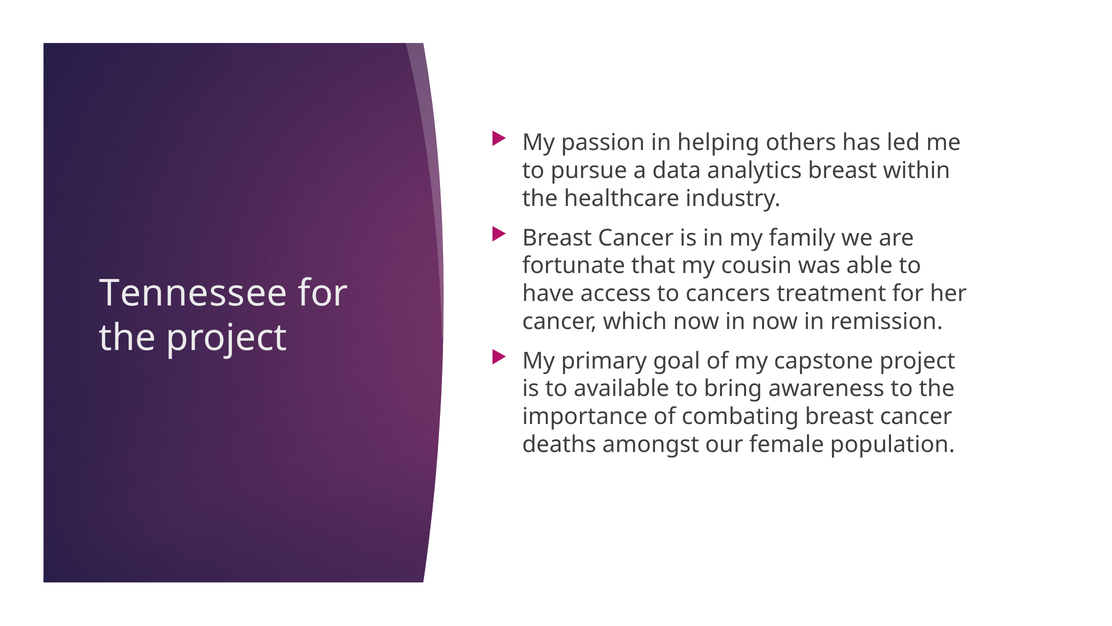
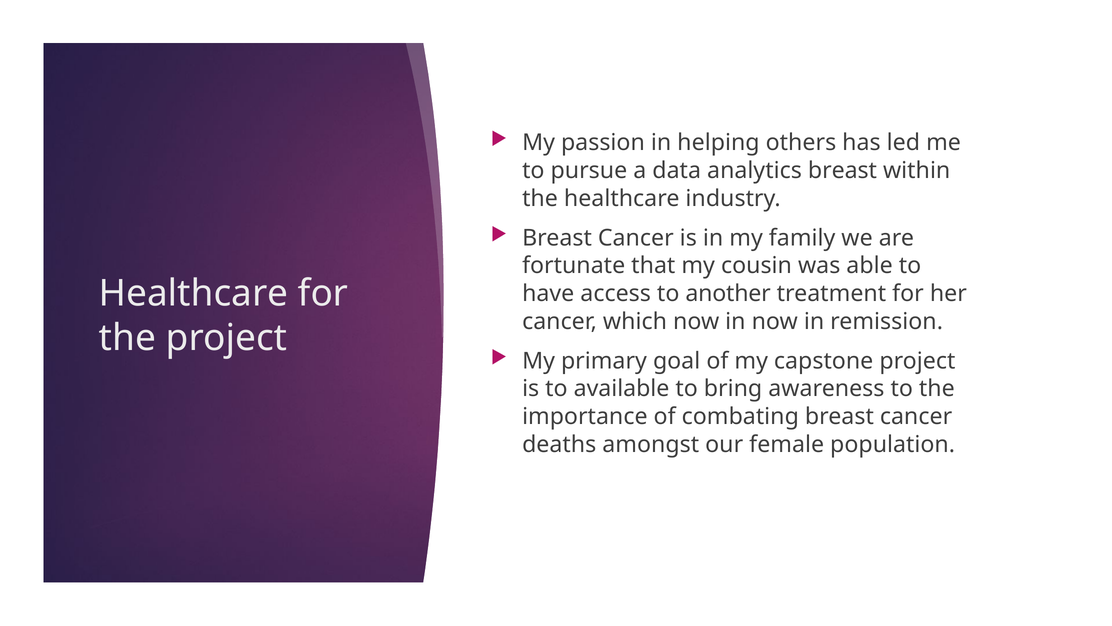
Tennessee: Tennessee -> Healthcare (194, 293)
cancers: cancers -> another (728, 293)
